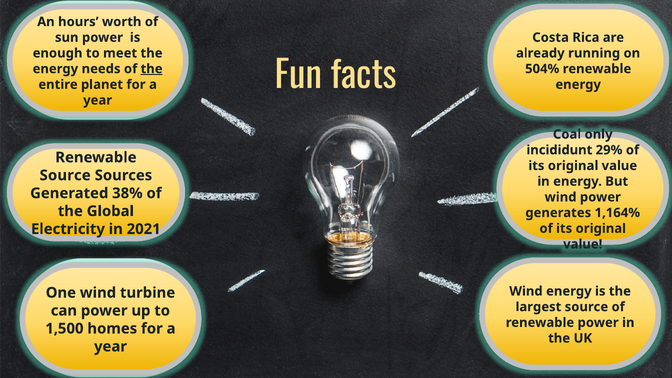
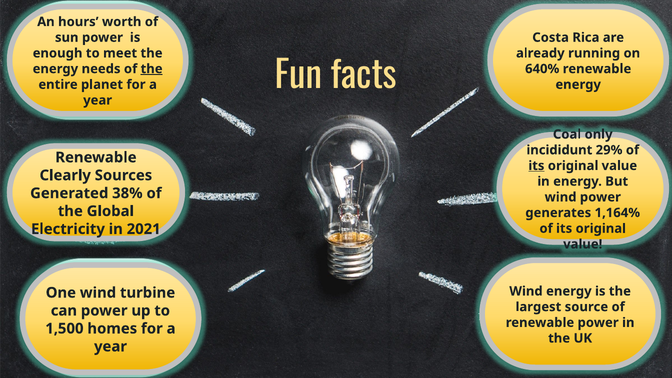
504%: 504% -> 640% (542, 69)
its underline: none -> present (536, 166)
Source: Source -> Clearly (65, 175)
